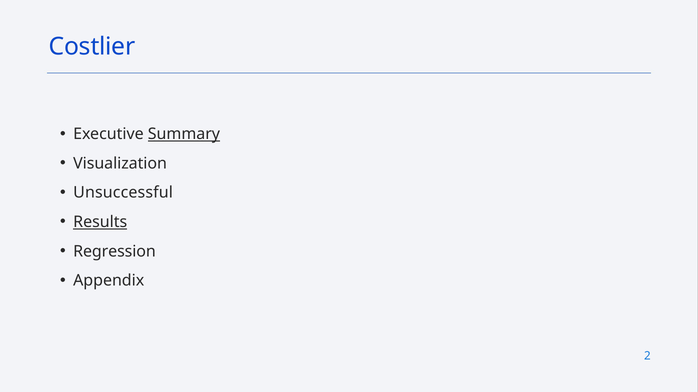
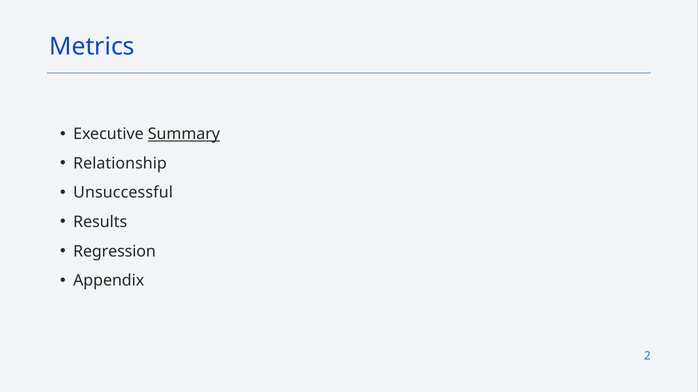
Costlier: Costlier -> Metrics (92, 47)
Visualization: Visualization -> Relationship (120, 164)
Results underline: present -> none (100, 222)
